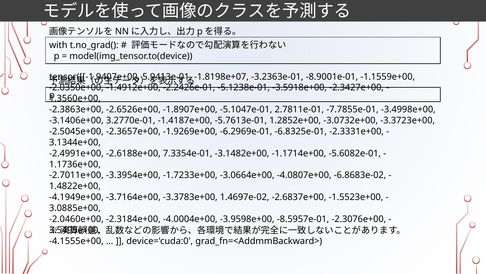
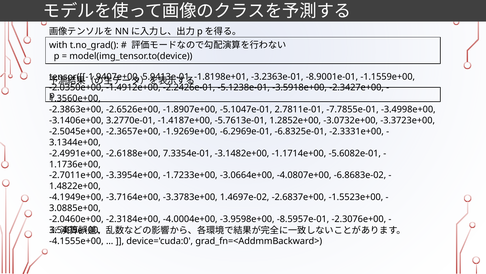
-1.8198e+07: -1.8198e+07 -> -1.8198e+01 (221, 76)
